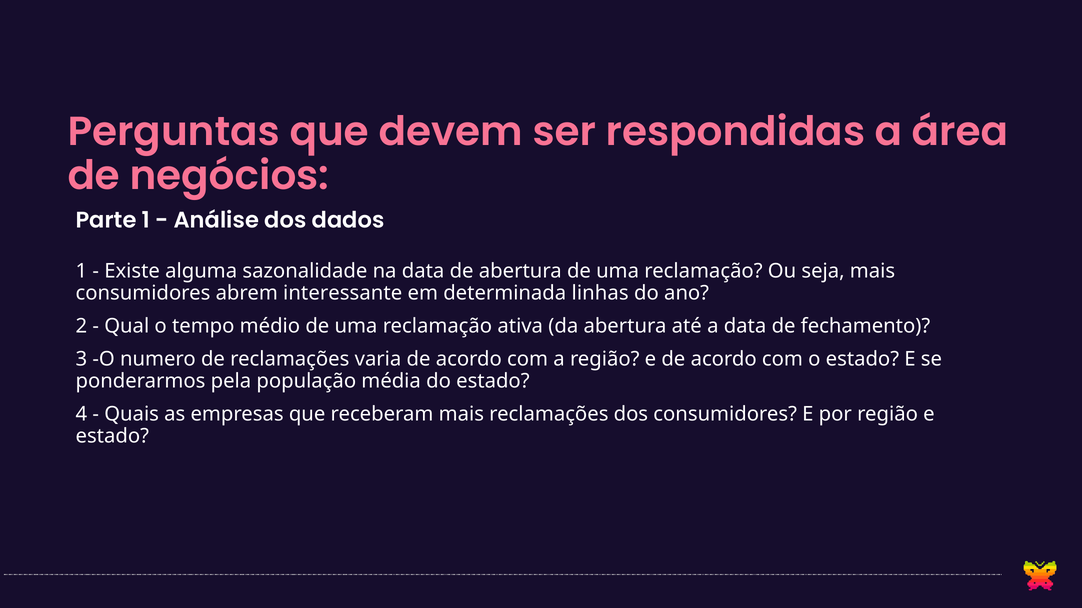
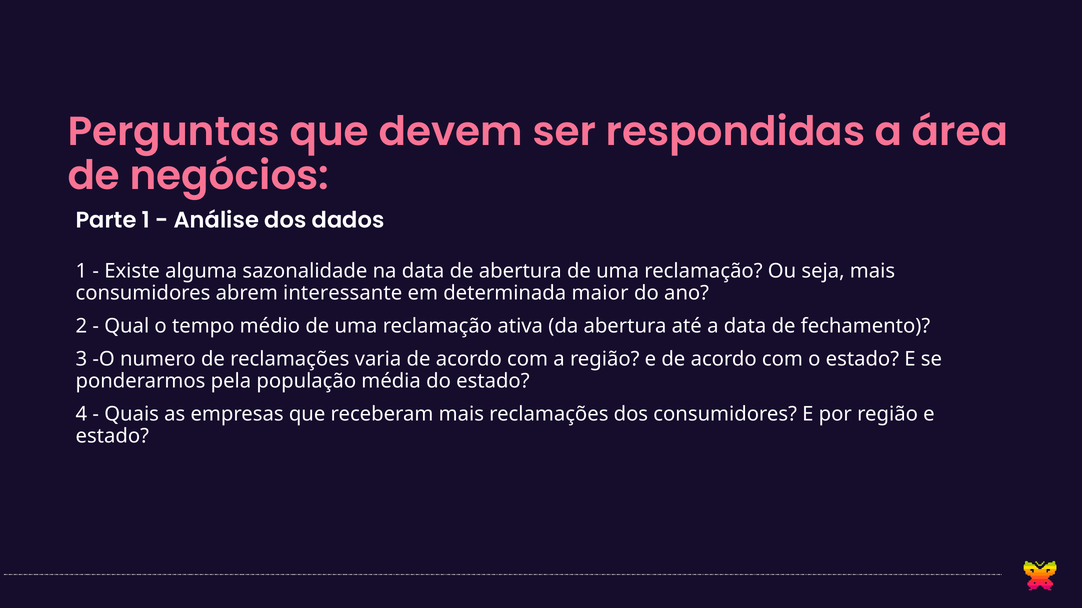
linhas: linhas -> maior (600, 293)
